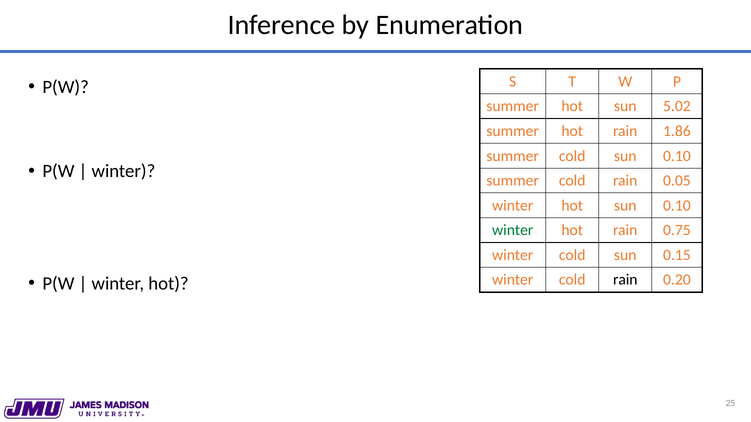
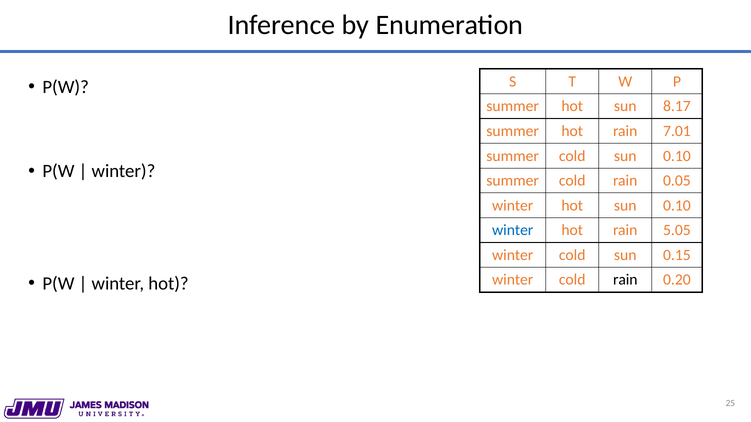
5.02: 5.02 -> 8.17 (677, 106)
1.86: 1.86 -> 7.01 (677, 131)
winter colour: green -> blue (513, 230)
0.75: 0.75 -> 5.05 (677, 230)
